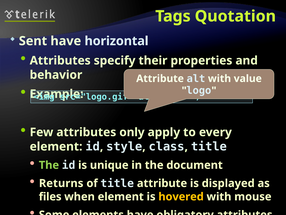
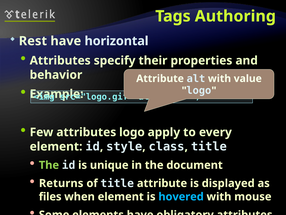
Quotation: Quotation -> Authoring (235, 16)
Sent: Sent -> Rest (33, 41)
attributes only: only -> logo (132, 132)
hovered colour: yellow -> light blue (181, 196)
